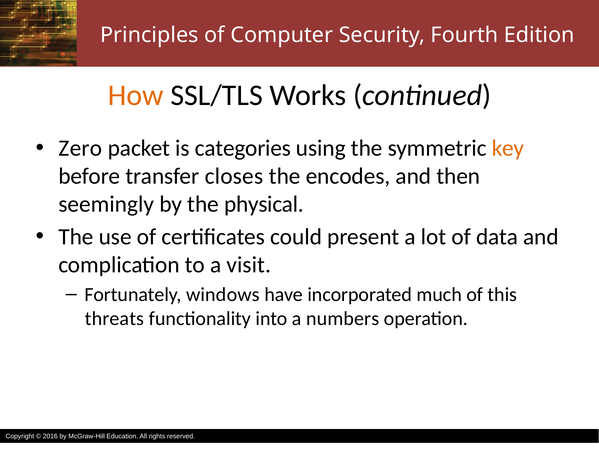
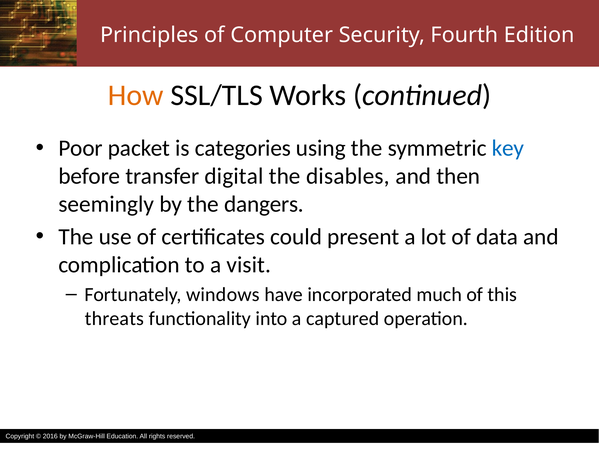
Zero: Zero -> Poor (81, 148)
key colour: orange -> blue (508, 148)
closes: closes -> digital (234, 176)
encodes: encodes -> disables (348, 176)
physical: physical -> dangers (264, 204)
numbers: numbers -> captured (343, 319)
